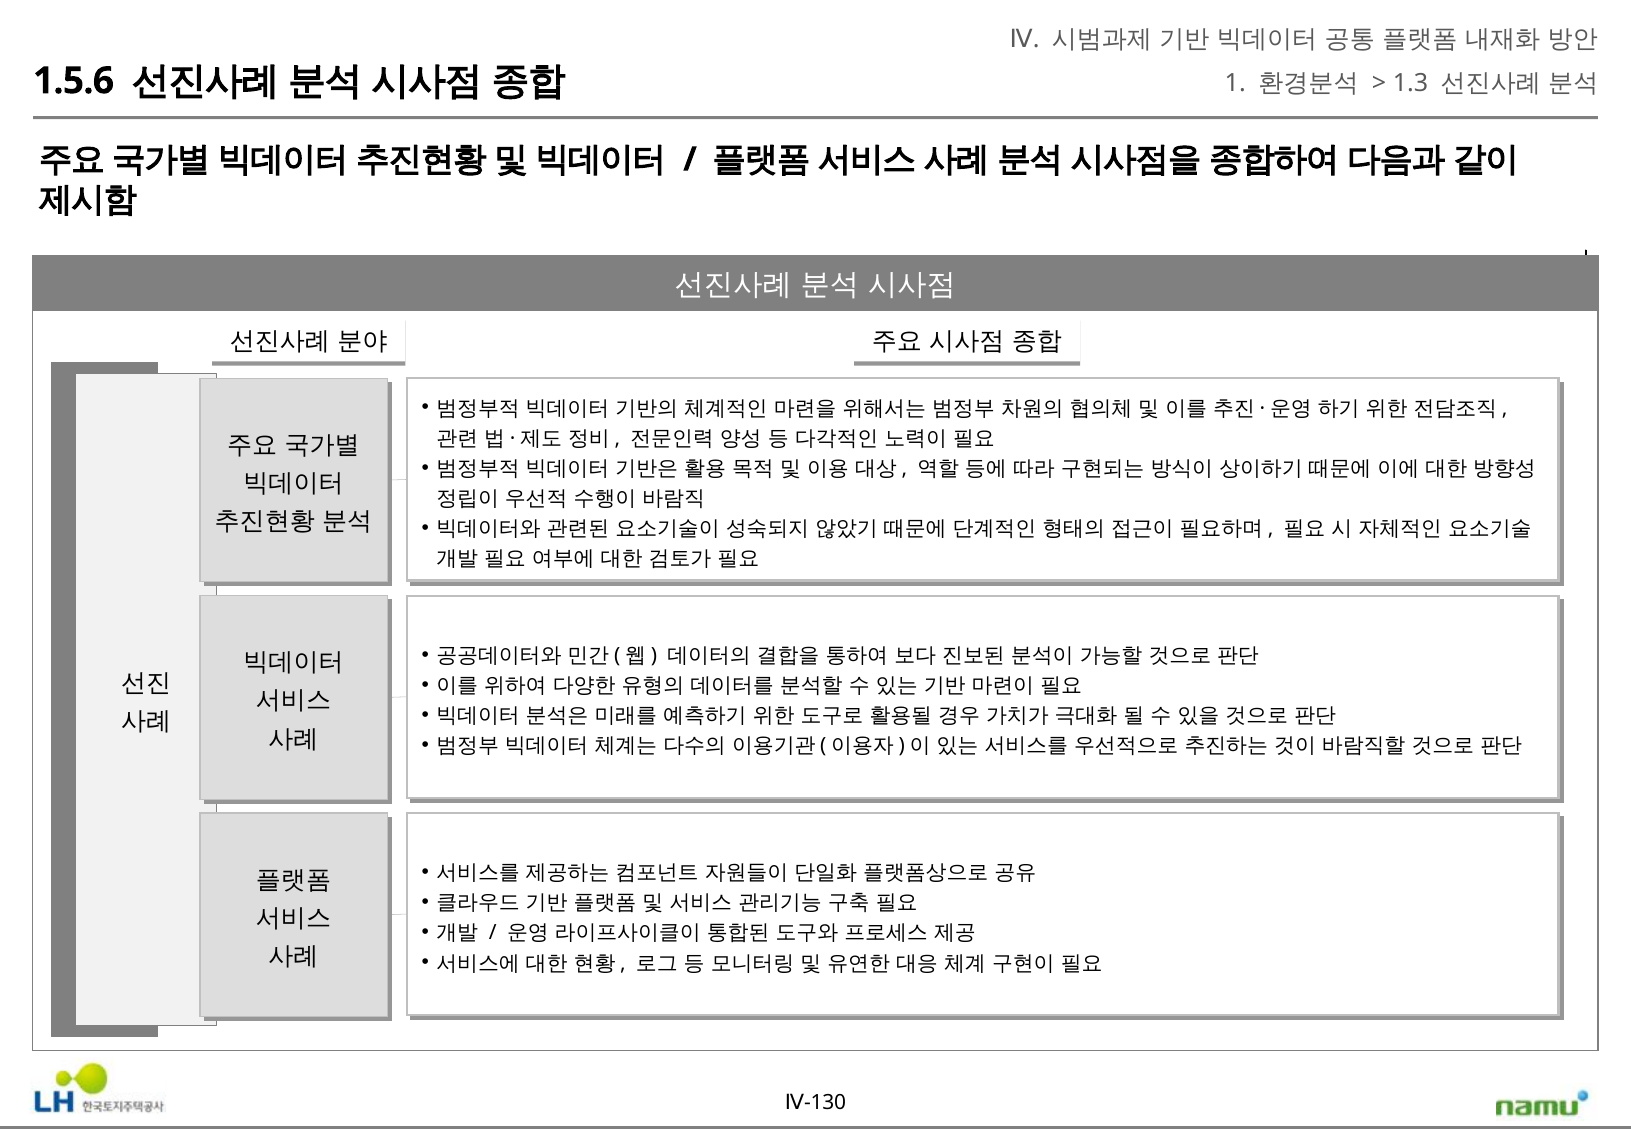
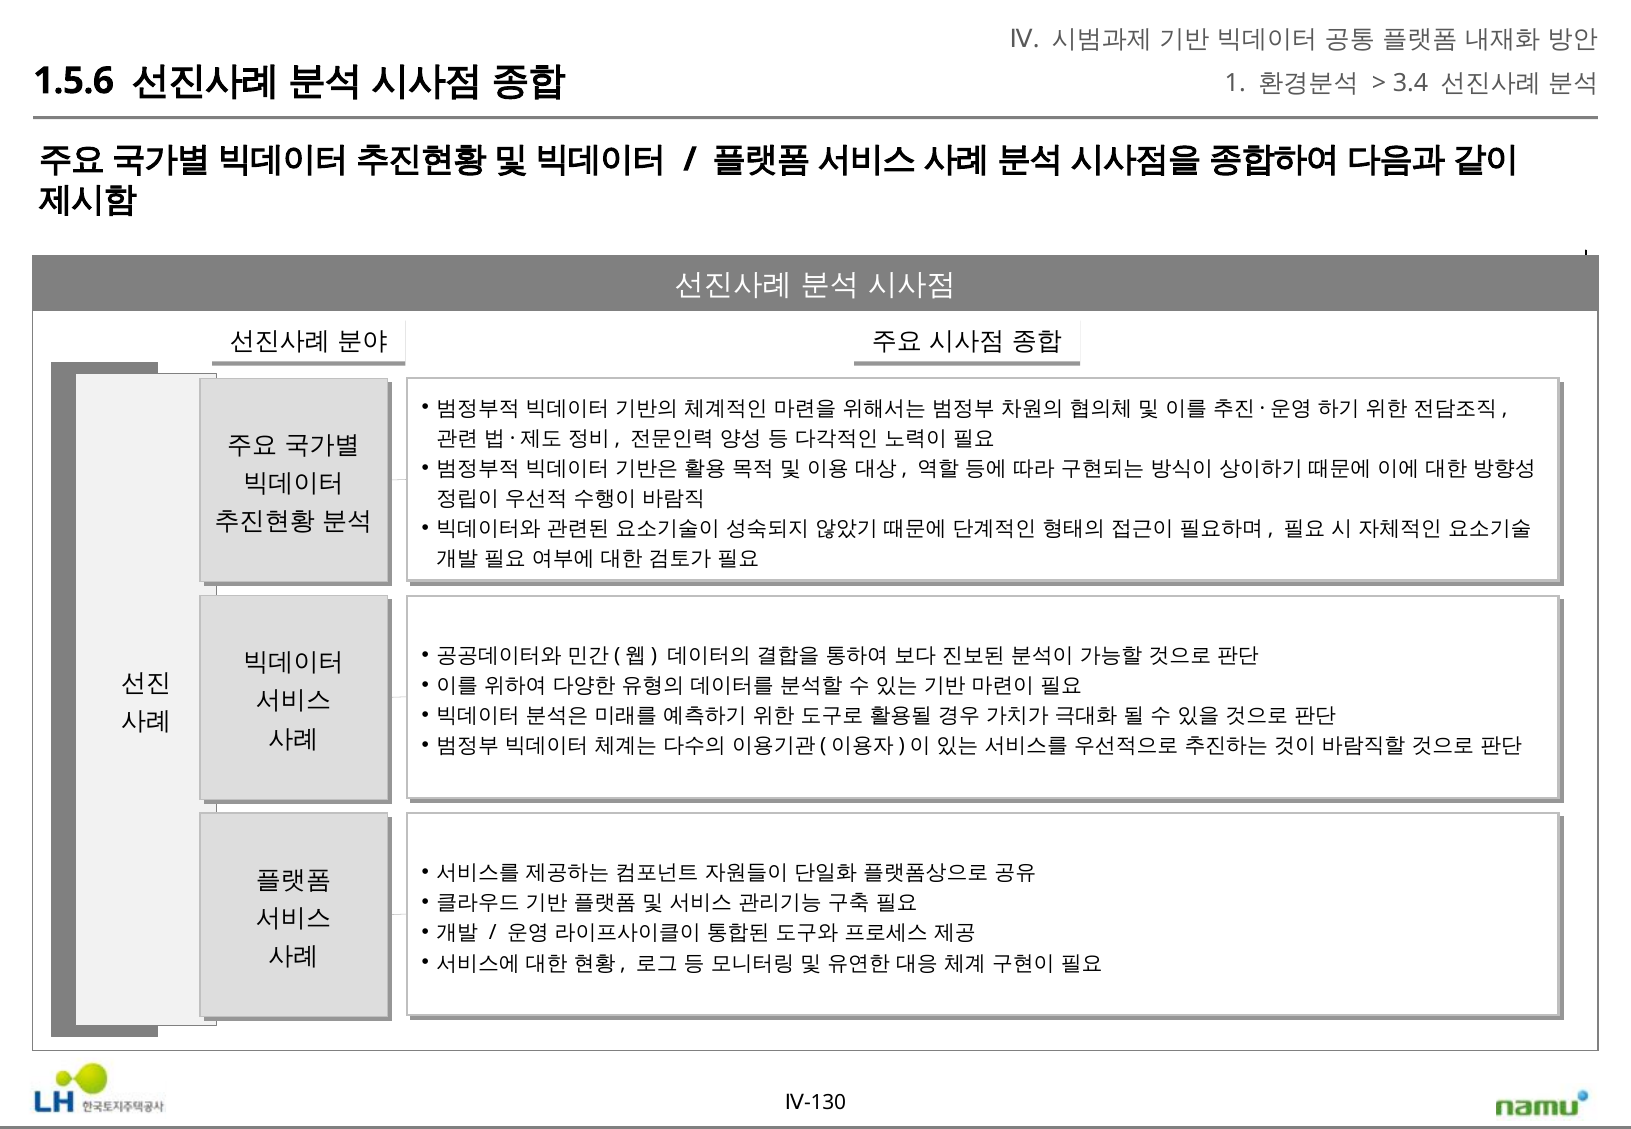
1.3: 1.3 -> 3.4 (1410, 83)
